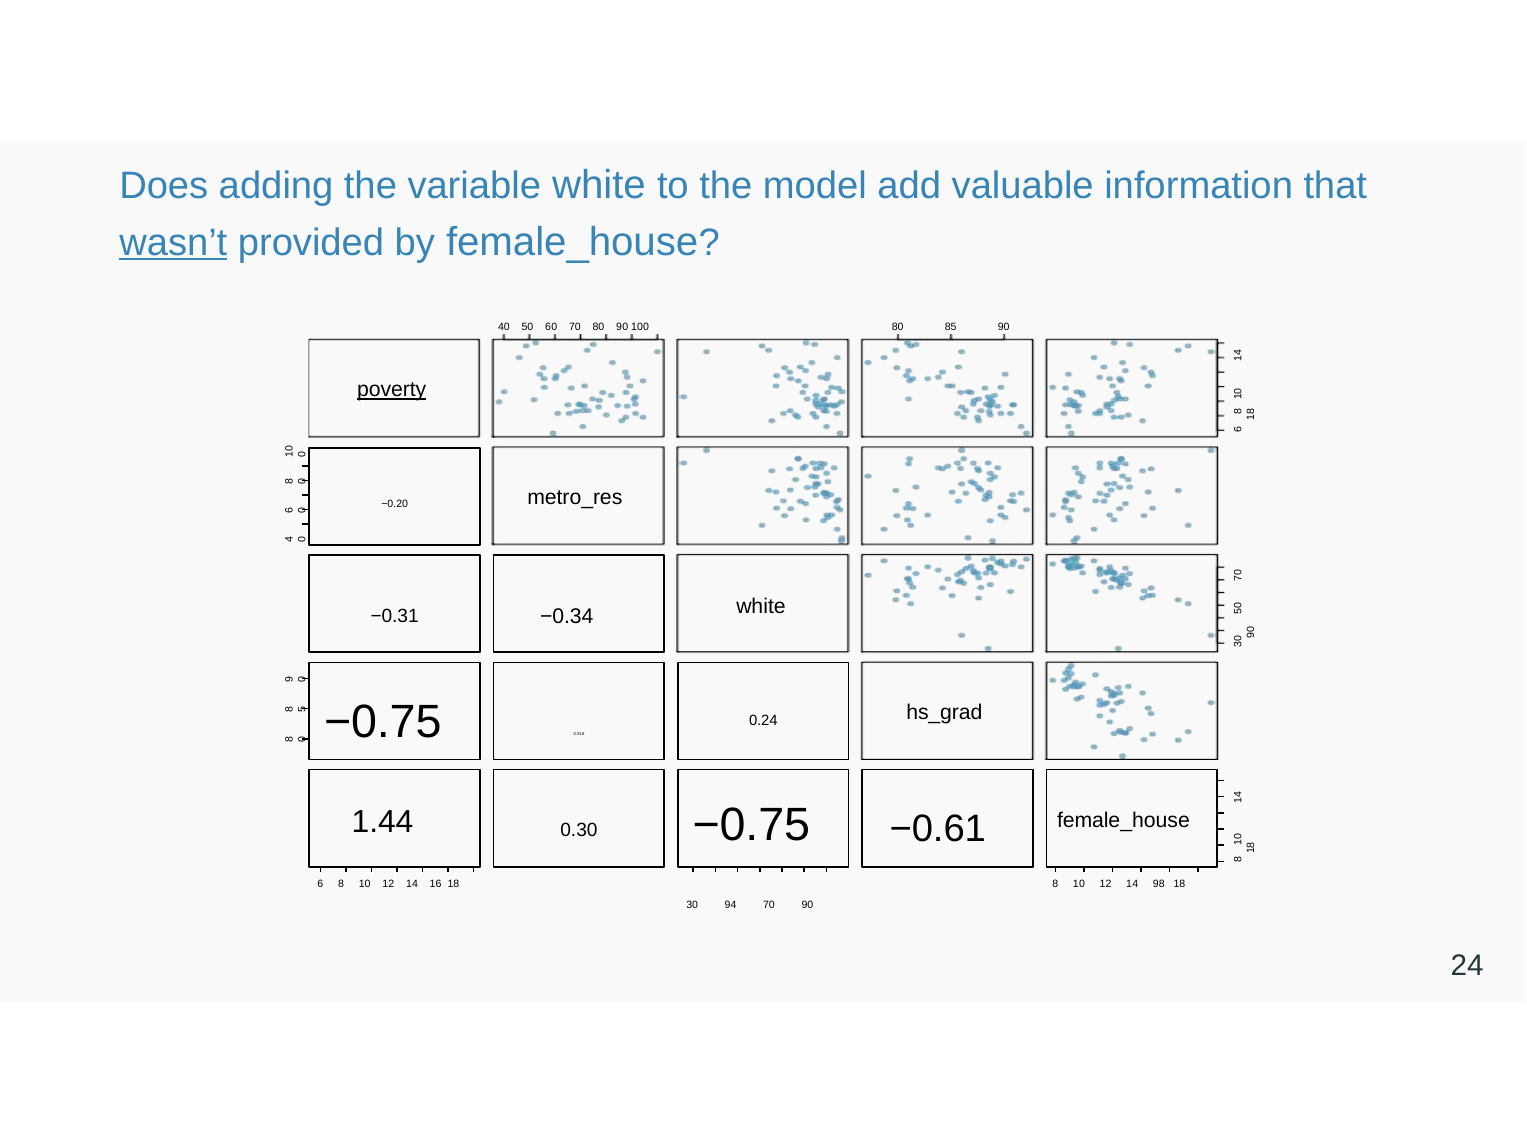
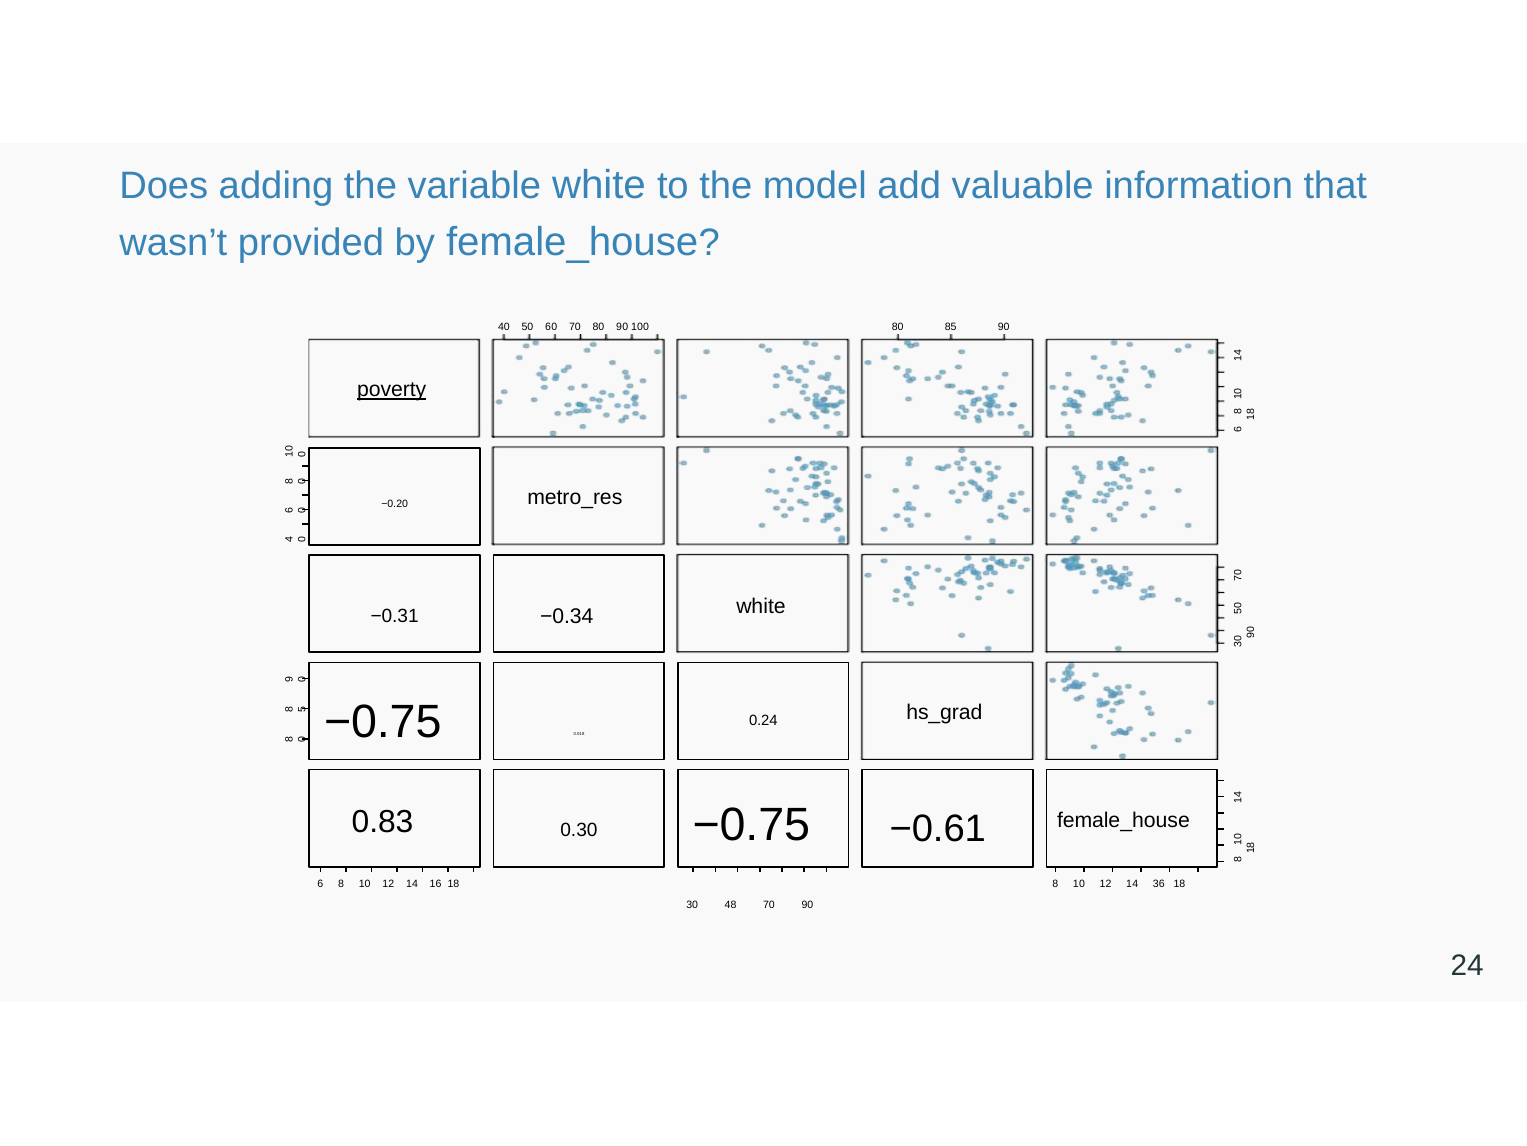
wasn’t underline: present -> none (173, 242)
1.44: 1.44 -> 0.83 (383, 822)
98: 98 -> 36 (1159, 884)
94: 94 -> 48 (731, 904)
